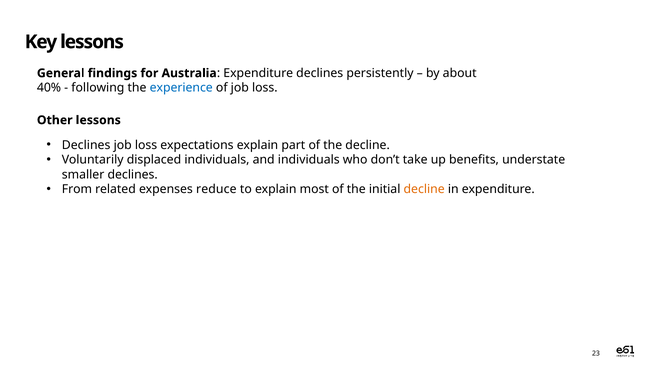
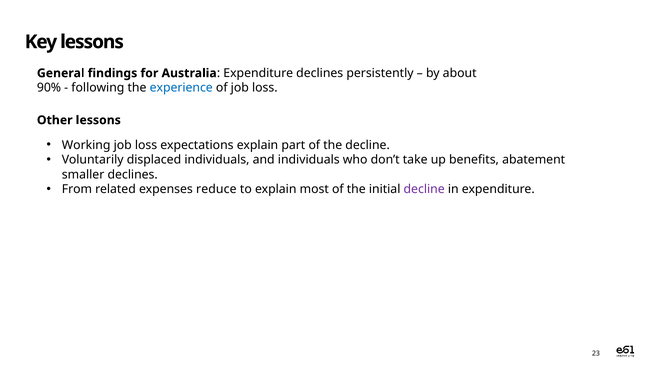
40%: 40% -> 90% (49, 88)
Declines: Declines -> Working (86, 145)
understate: understate -> abatement (534, 160)
decline colour: orange -> purple (424, 189)
